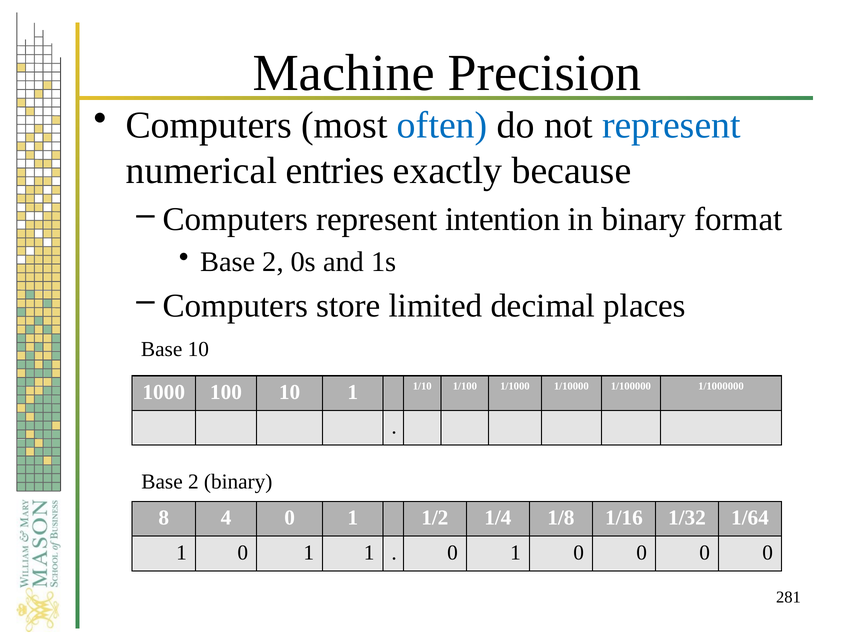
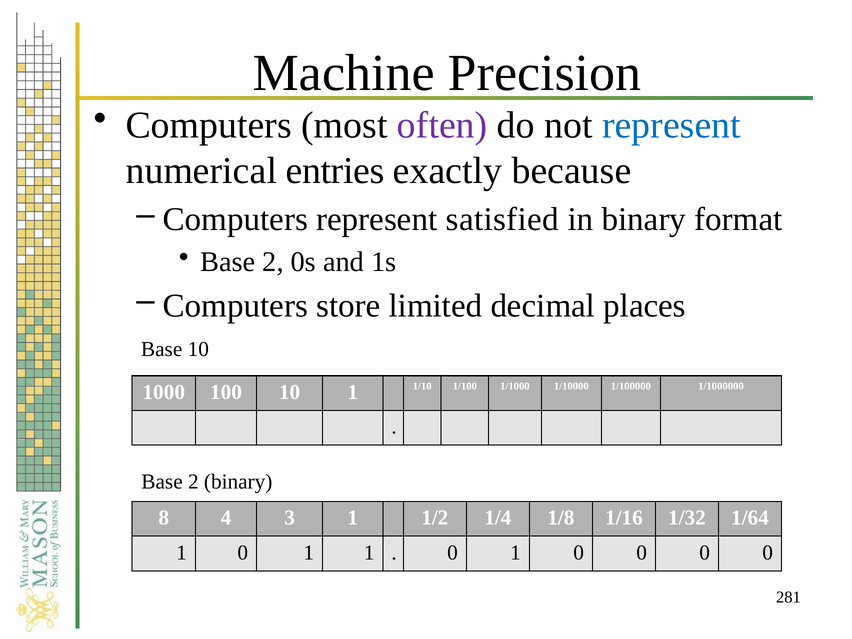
often colour: blue -> purple (442, 125)
intention: intention -> satisfied (502, 219)
4 0: 0 -> 3 (290, 518)
